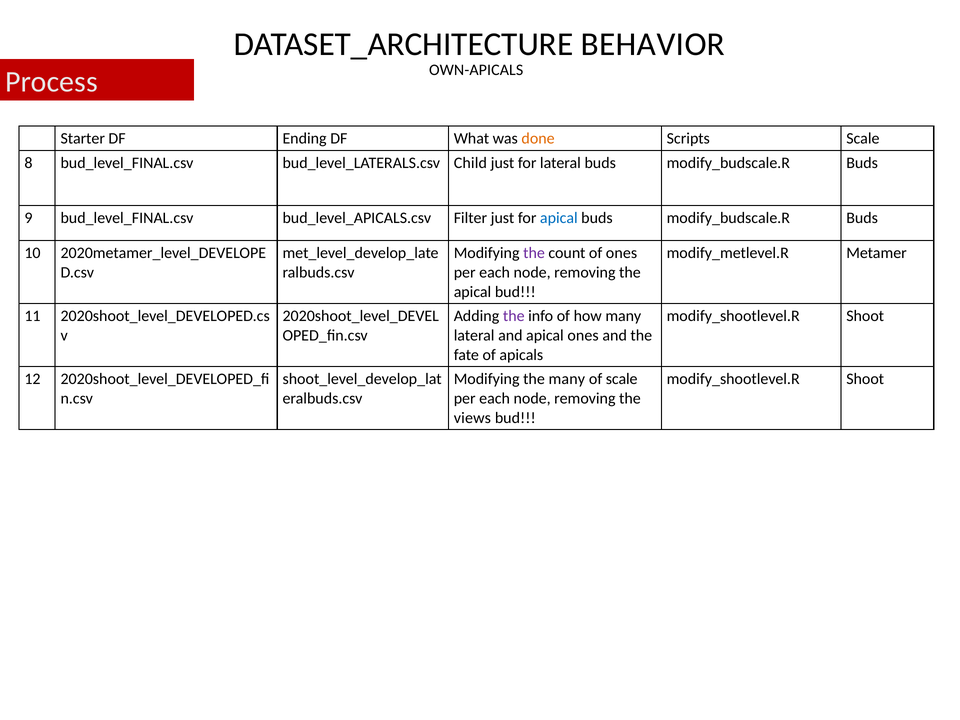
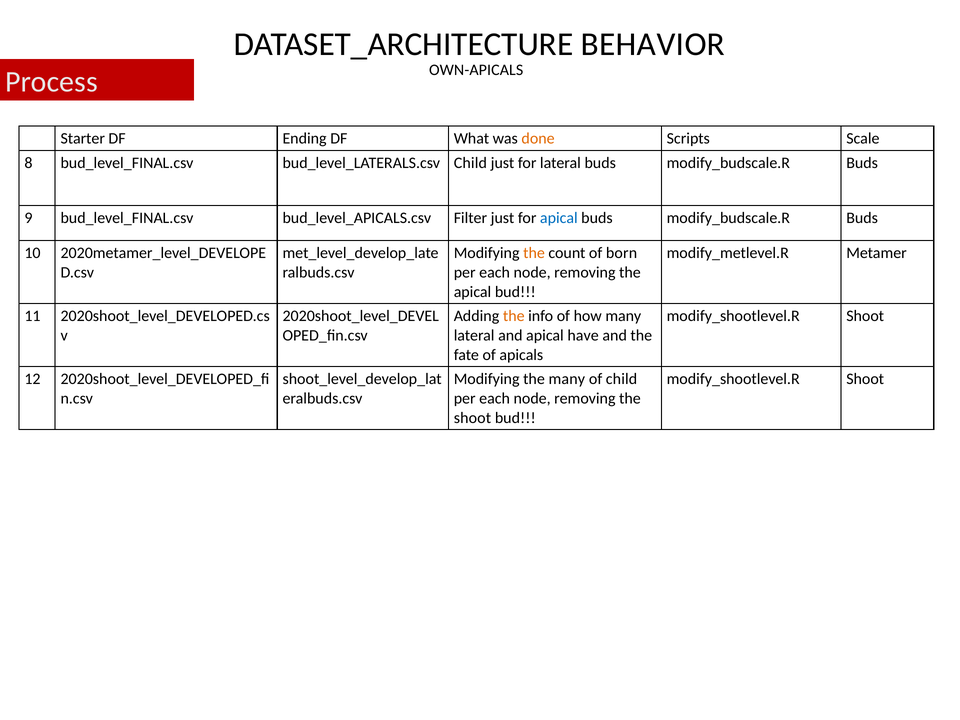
the colour: purple -> orange (534, 253)
of ones: ones -> born (622, 253)
the colour: purple -> orange (514, 316)
apical ones: ones -> have (583, 336)
of scale: scale -> child (622, 379)
views: views -> shoot (472, 418)
